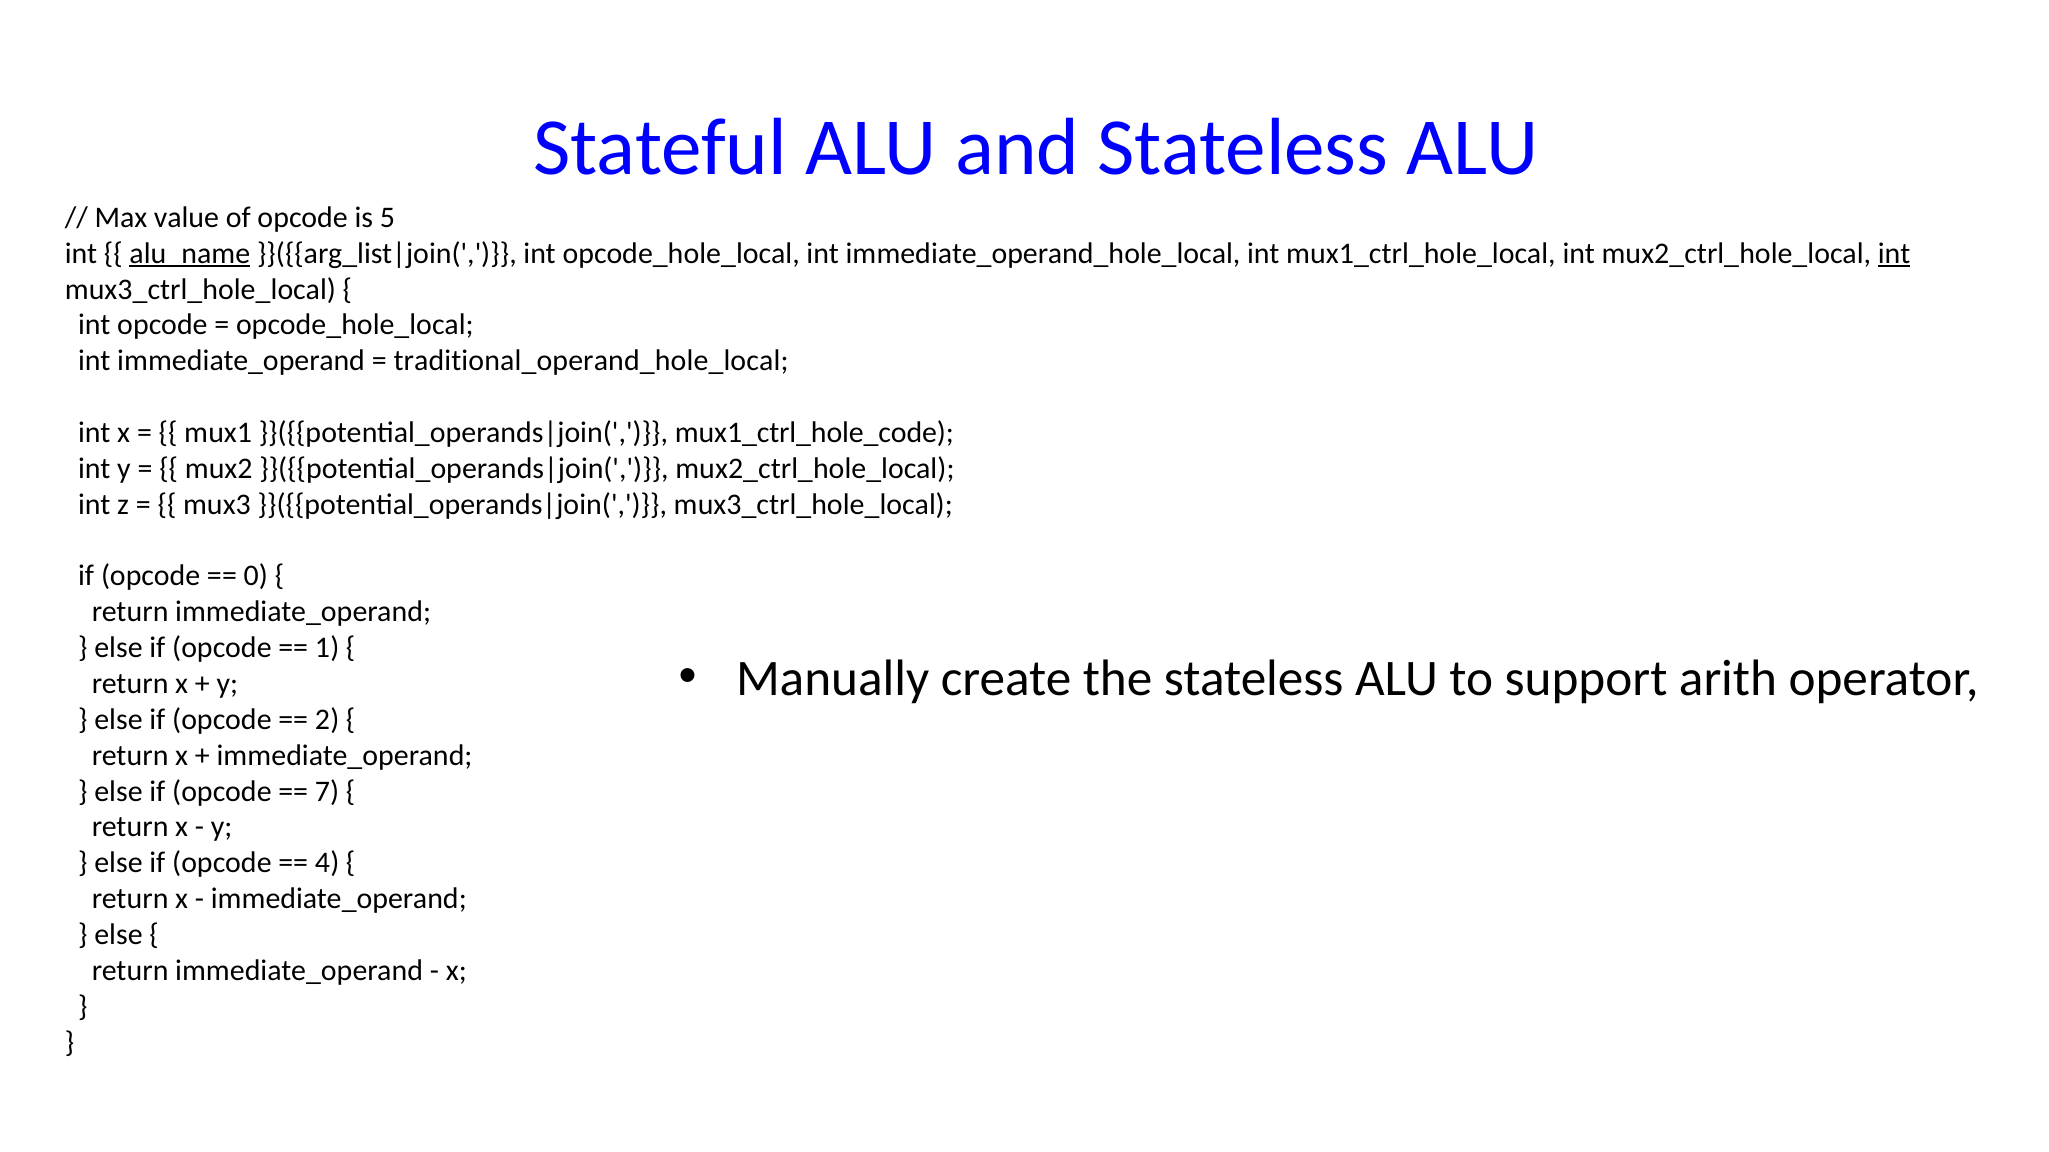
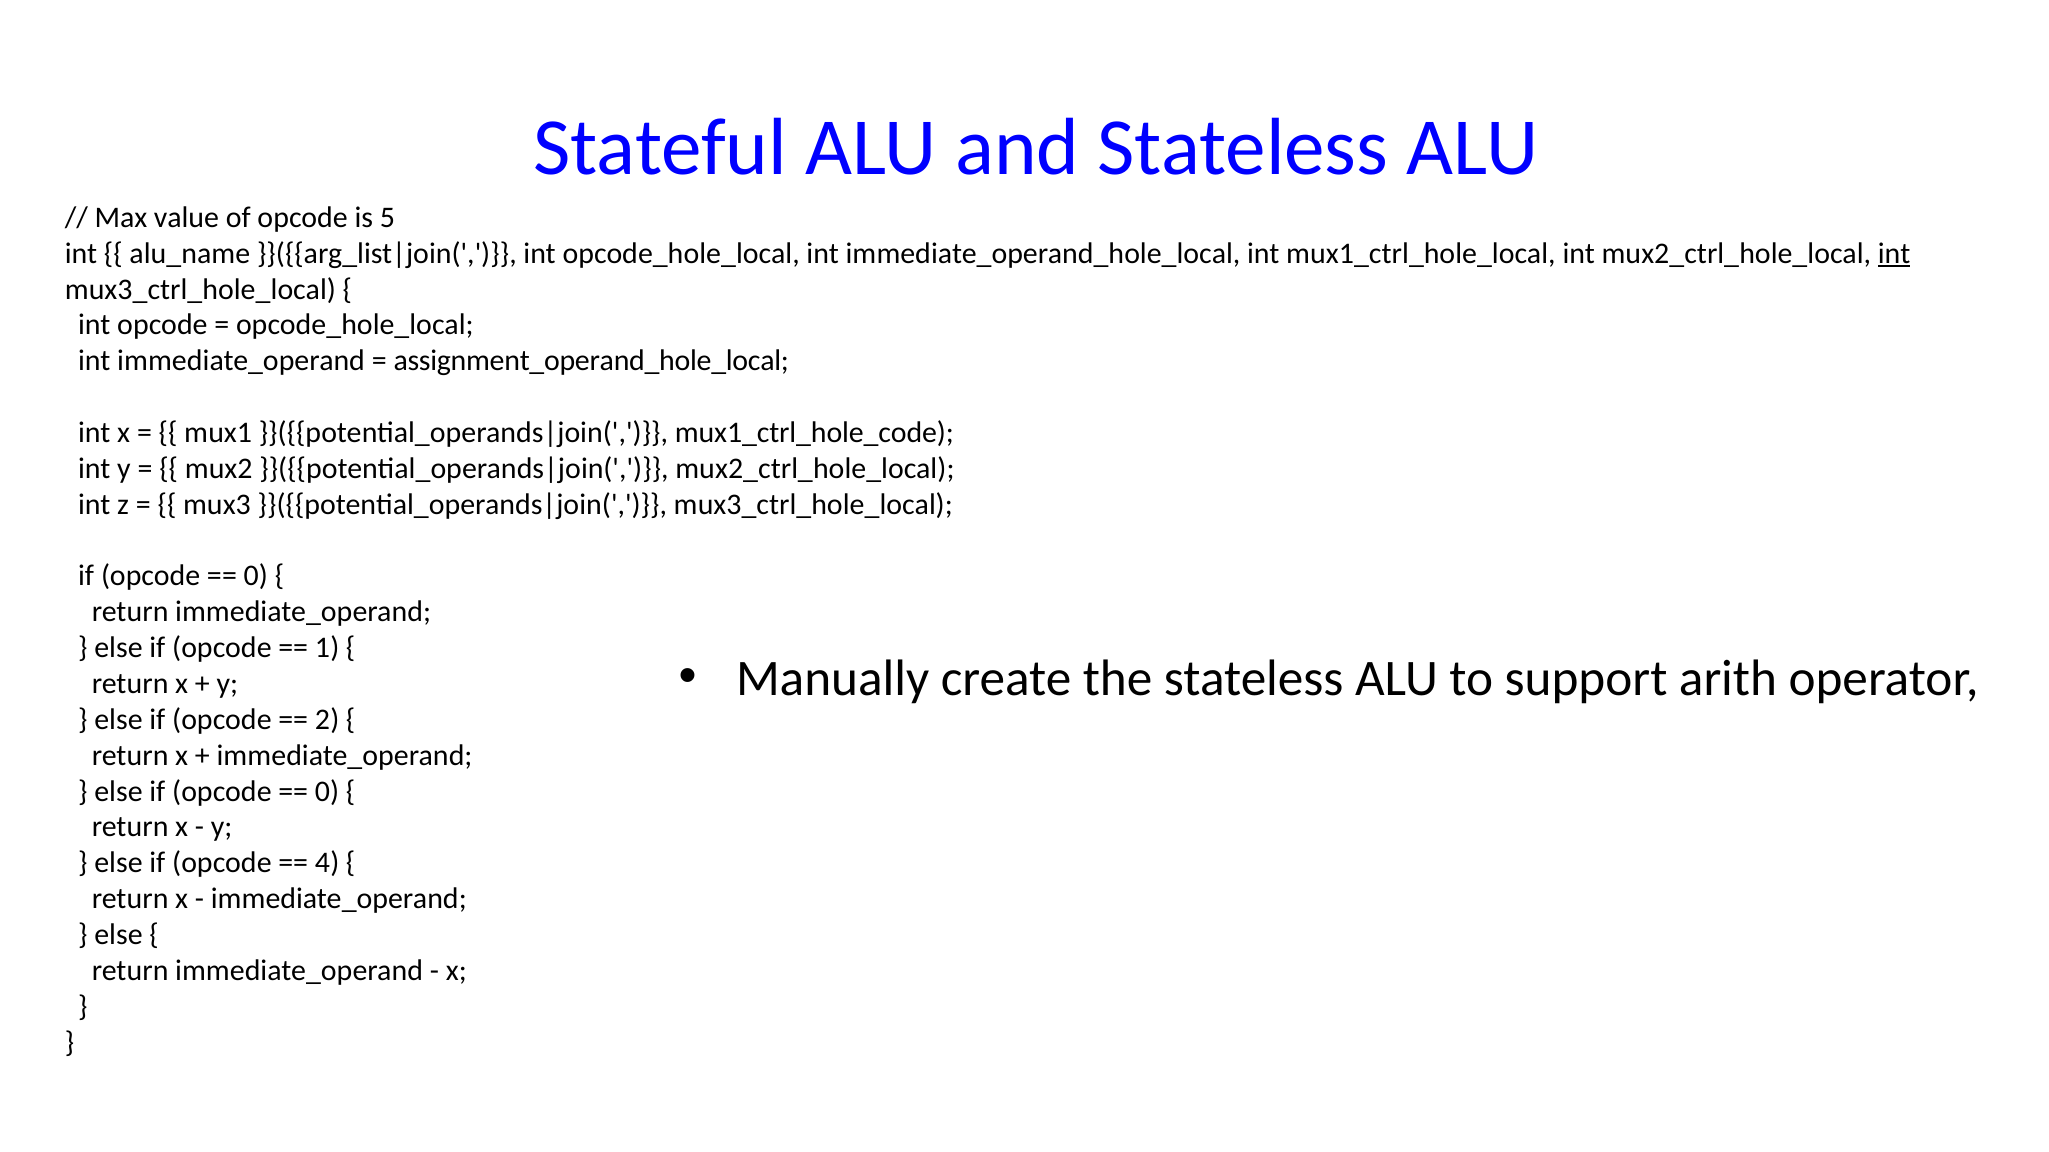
alu_name underline: present -> none (190, 253)
traditional_operand_hole_local: traditional_operand_hole_local -> assignment_operand_hole_local (591, 361)
7: 7 -> 0 (327, 792)
